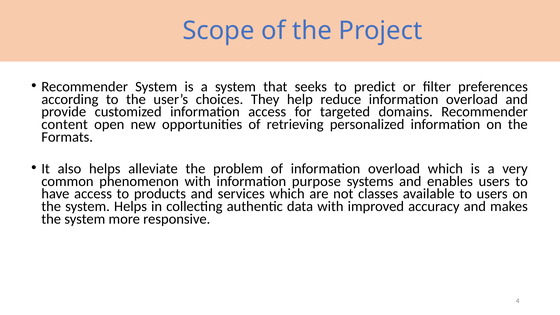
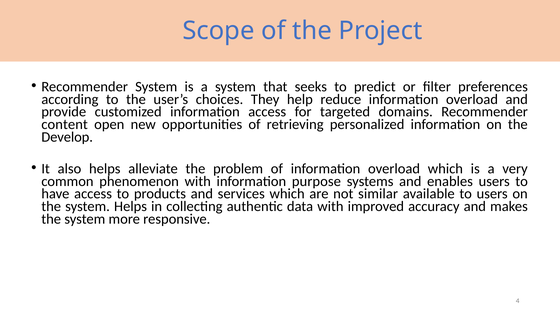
Formats: Formats -> Develop (67, 137)
classes: classes -> similar (378, 194)
